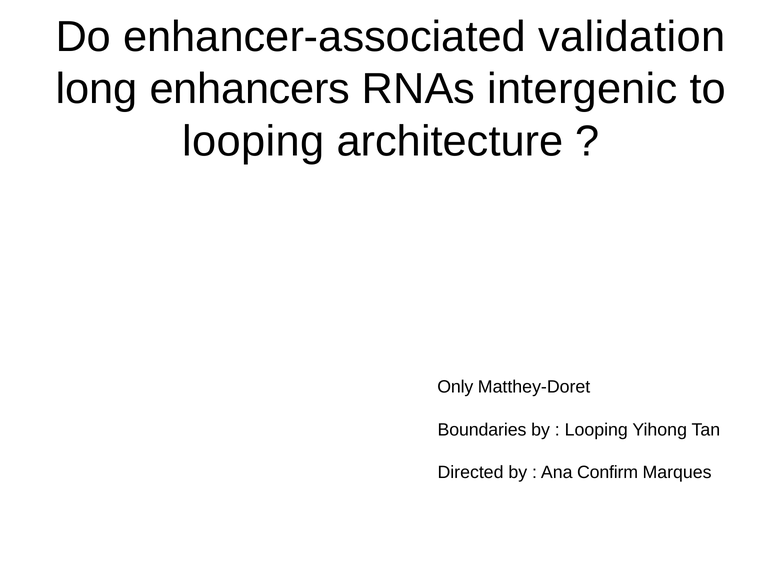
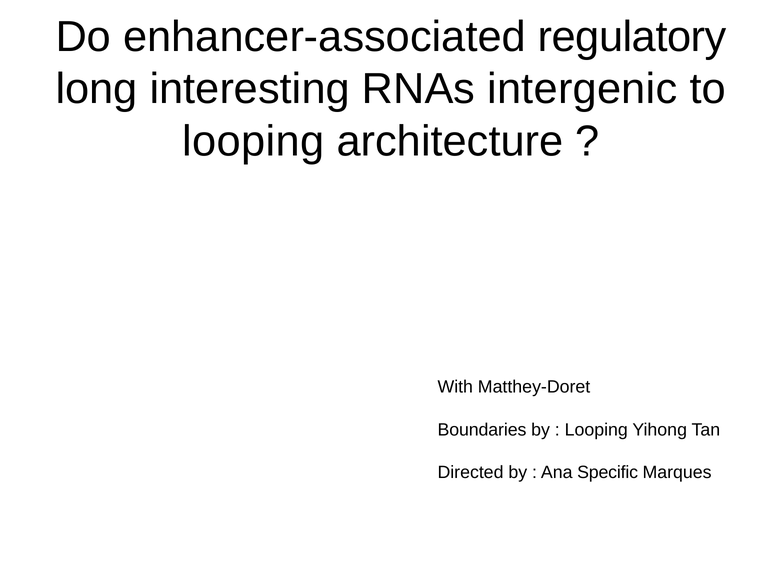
validation: validation -> regulatory (632, 37)
enhancers: enhancers -> interesting (250, 89)
Only: Only -> With (455, 387)
Confirm: Confirm -> Specific (608, 472)
